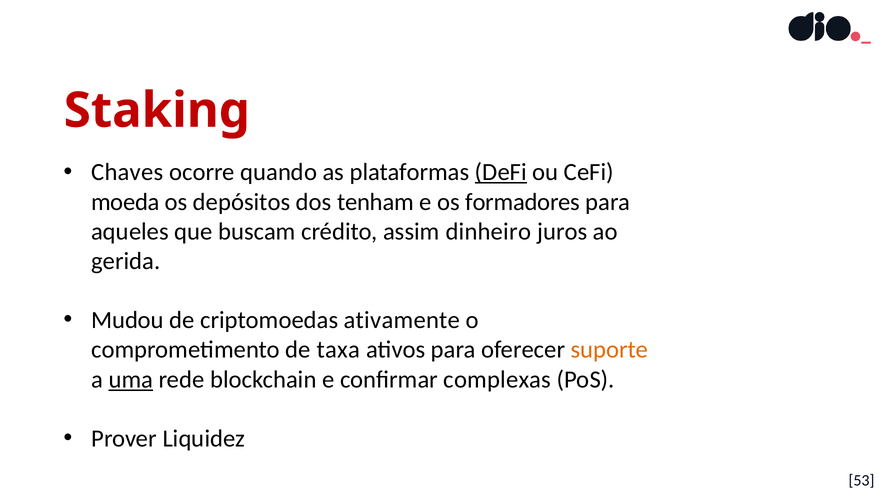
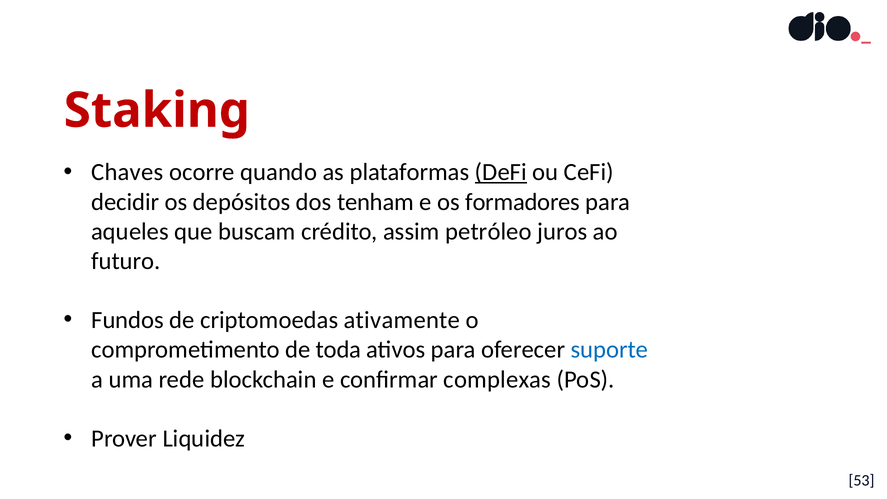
moeda: moeda -> decidir (125, 202)
dinheiro: dinheiro -> petróleo (488, 231)
gerida: gerida -> futuro (126, 261)
Mudou: Mudou -> Fundos (128, 320)
taxa: taxa -> toda (339, 350)
suporte colour: orange -> blue (609, 350)
uma underline: present -> none (131, 379)
